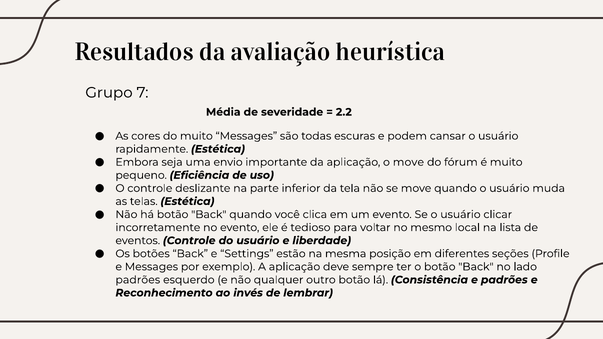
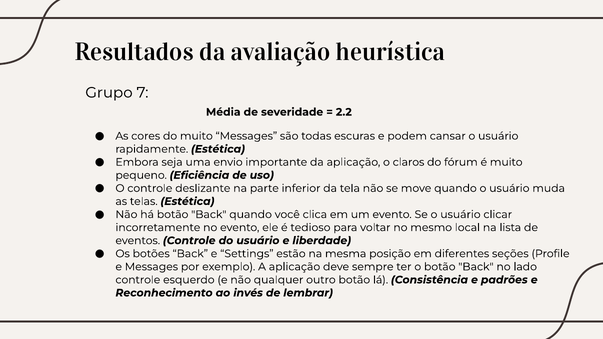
o move: move -> claros (409, 162)
padrões: padrões -> controle (138, 280)
